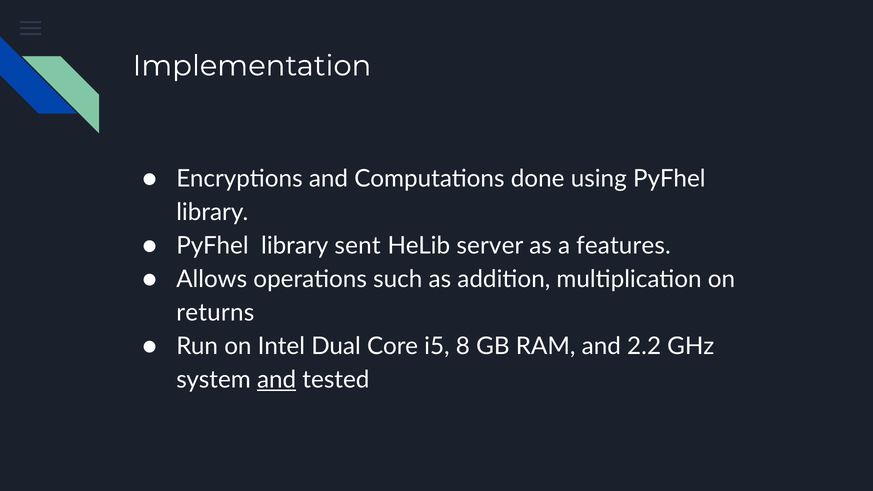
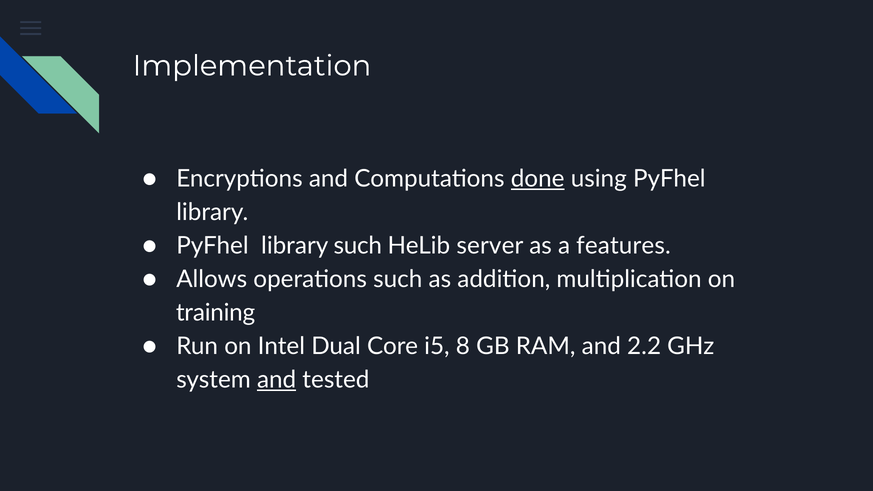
done underline: none -> present (538, 179)
library sent: sent -> such (358, 246)
returns: returns -> training (216, 313)
